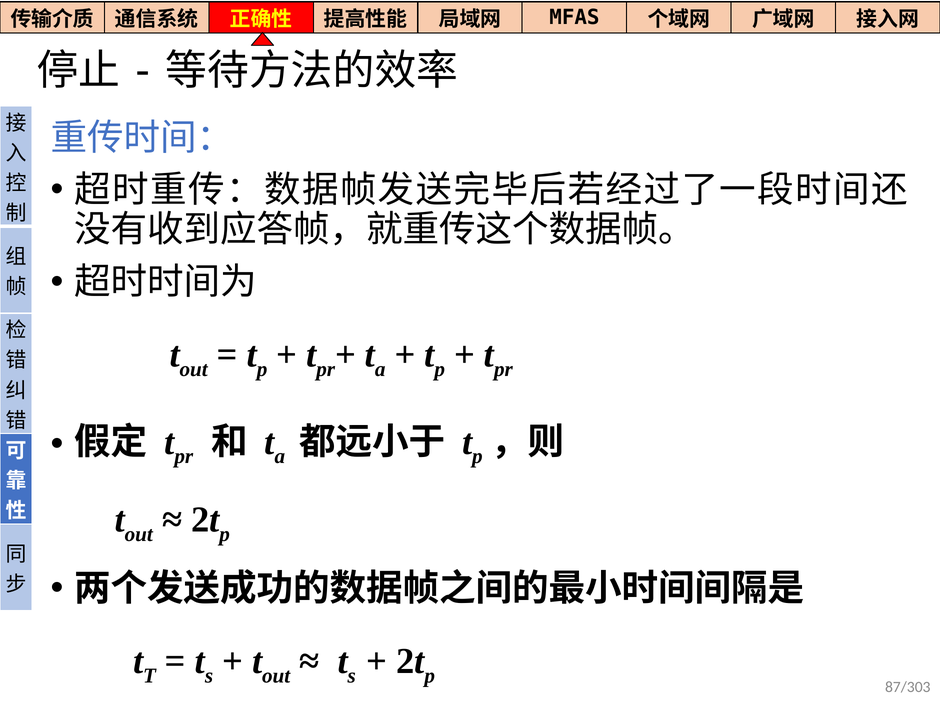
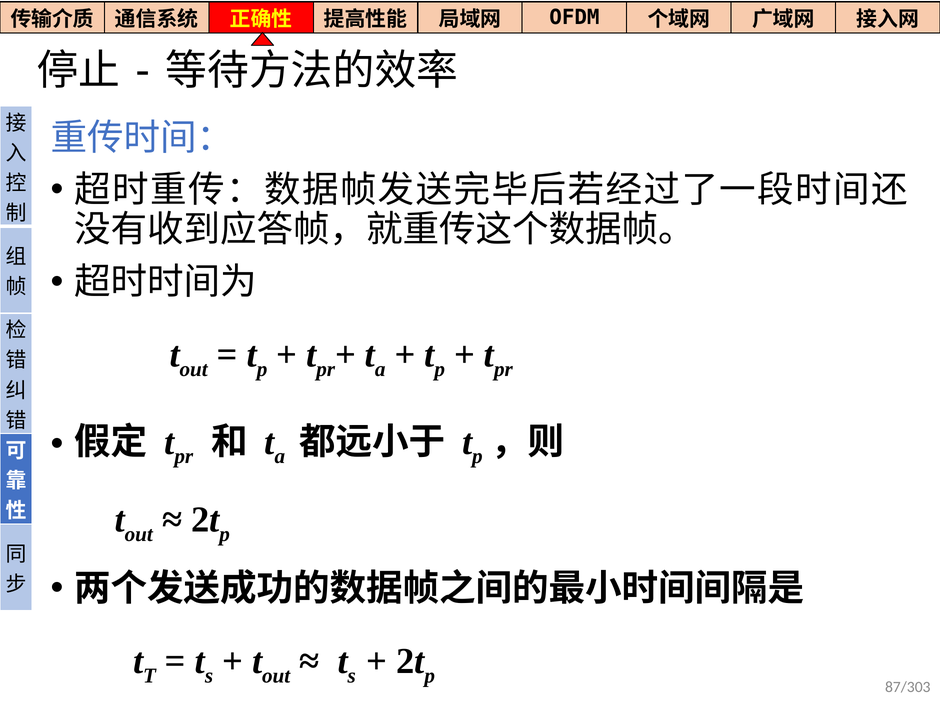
MFAS: MFAS -> OFDM (574, 18)
